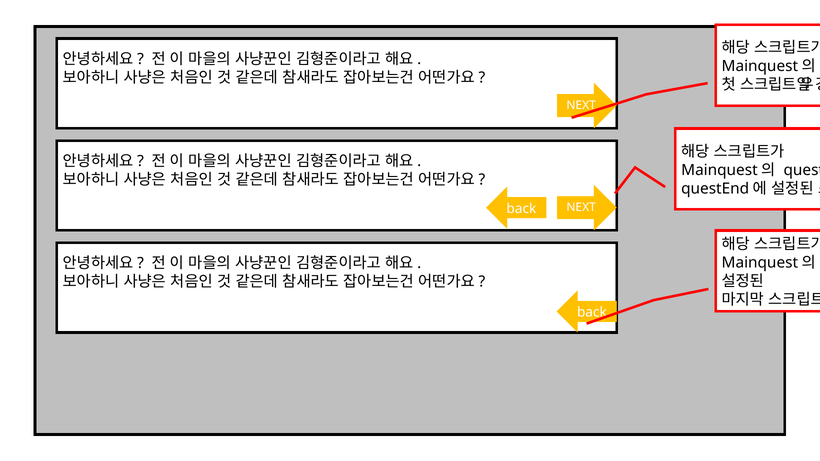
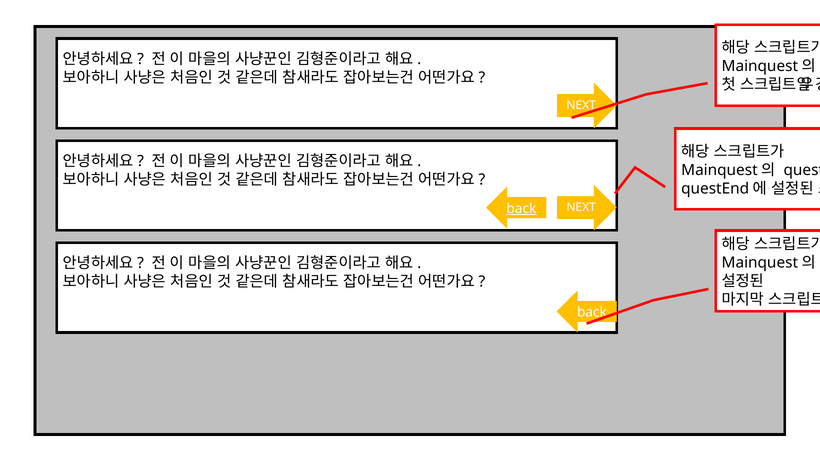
back underline: none -> present (521, 209)
